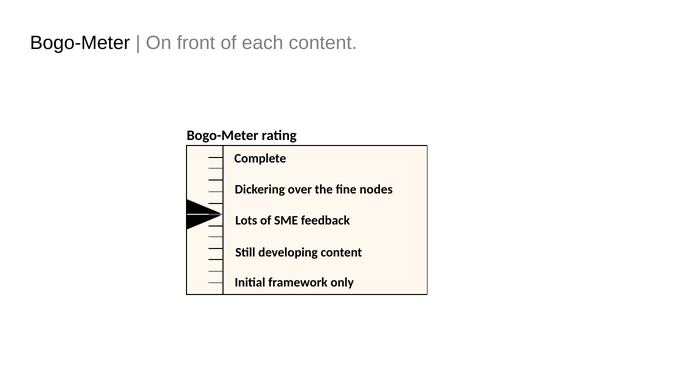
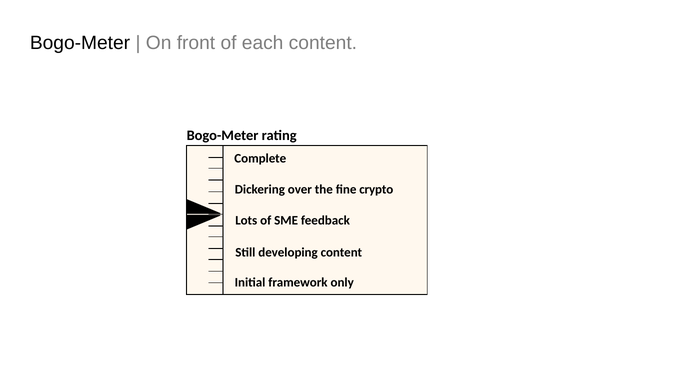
nodes: nodes -> crypto (376, 189)
